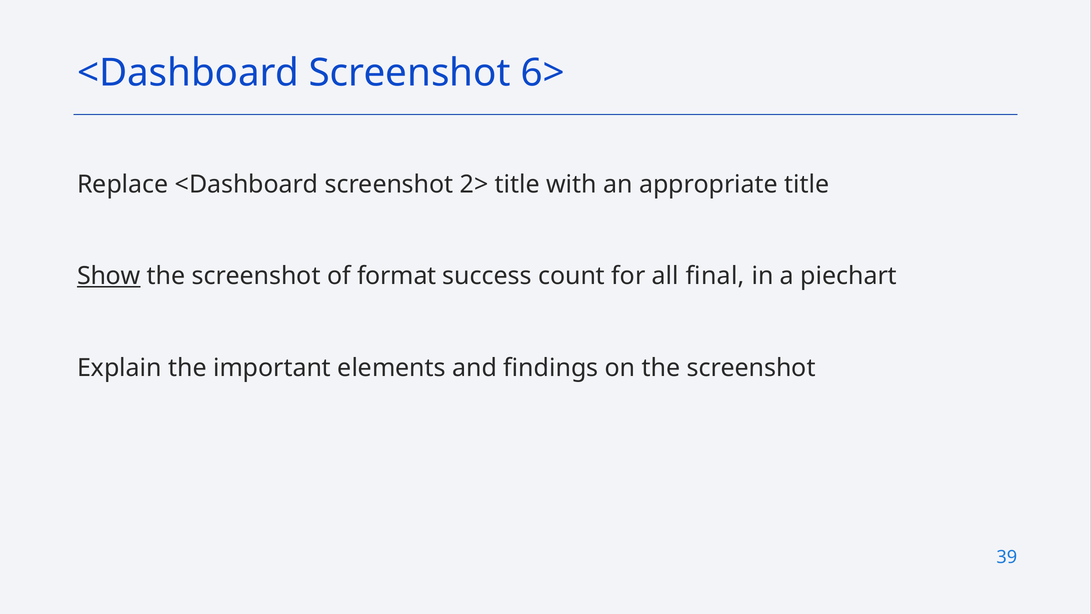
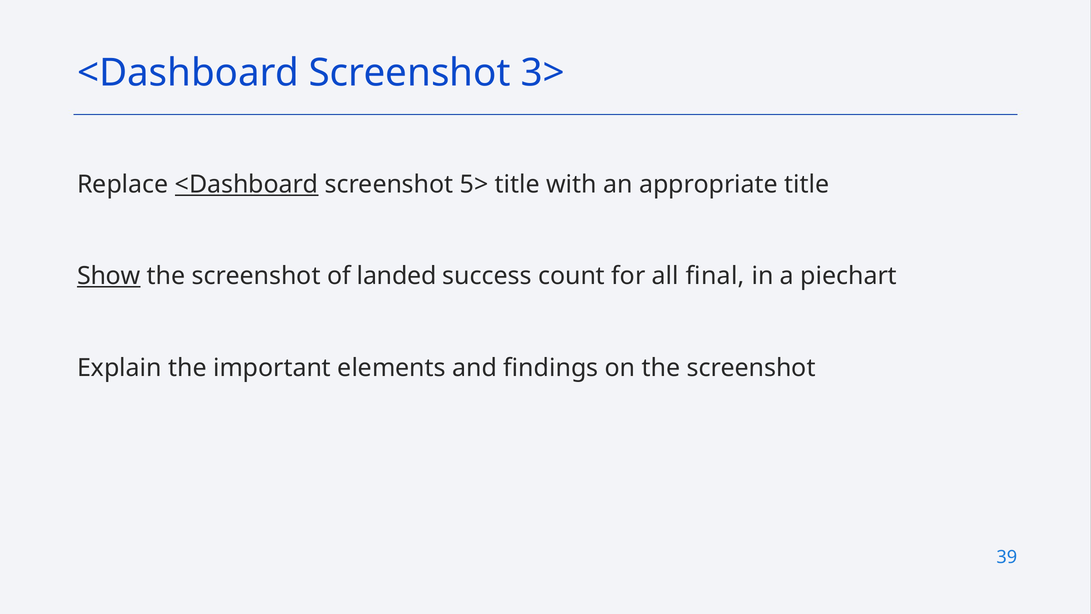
6>: 6> -> 3> (543, 73)
<Dashboard underline: none -> present (247, 184)
2>: 2> -> 5> (474, 184)
format: format -> landed (397, 276)
